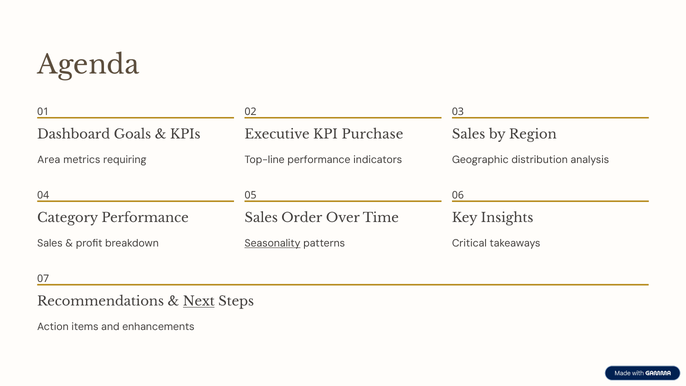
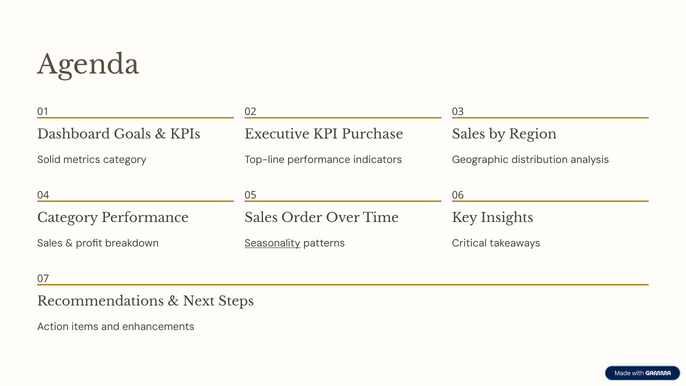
Area: Area -> Solid (49, 160)
metrics requiring: requiring -> category (125, 160)
Next underline: present -> none (199, 301)
